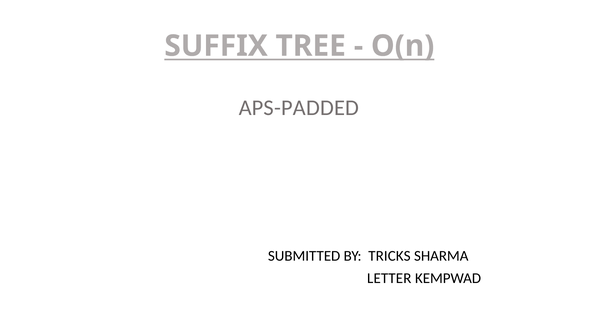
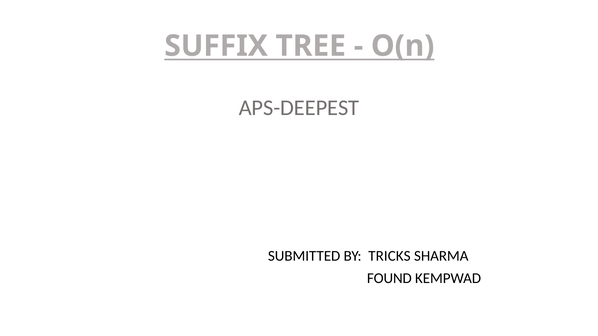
APS-PADDED: APS-PADDED -> APS-DEEPEST (299, 108)
LETTER: LETTER -> FOUND (389, 278)
